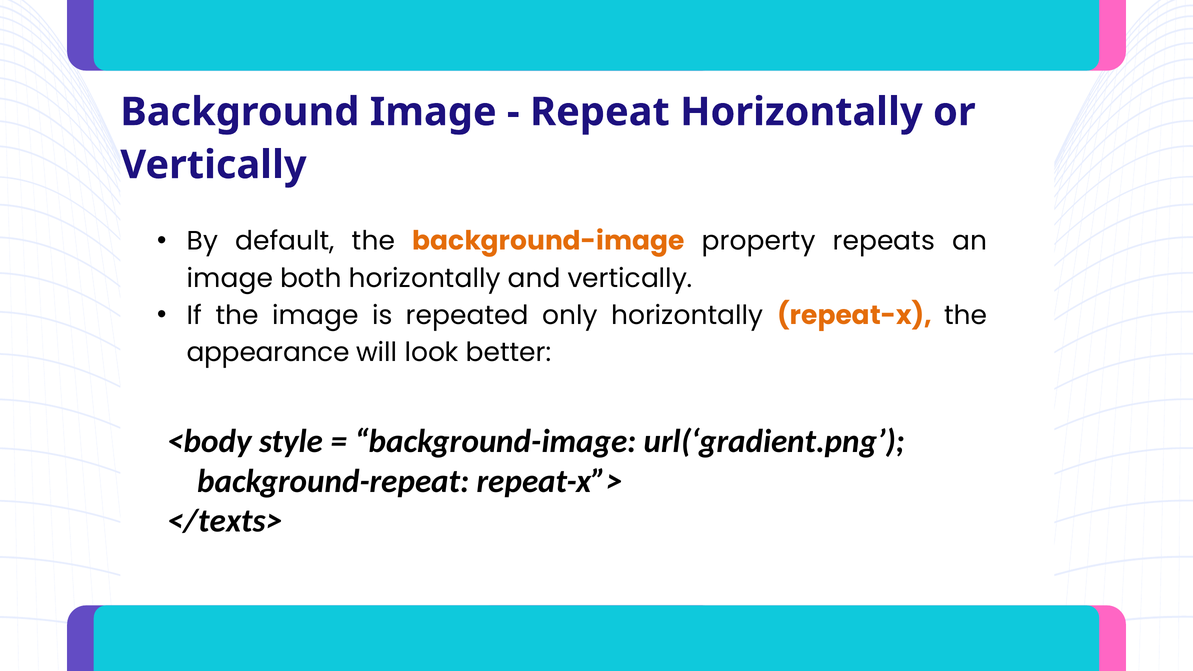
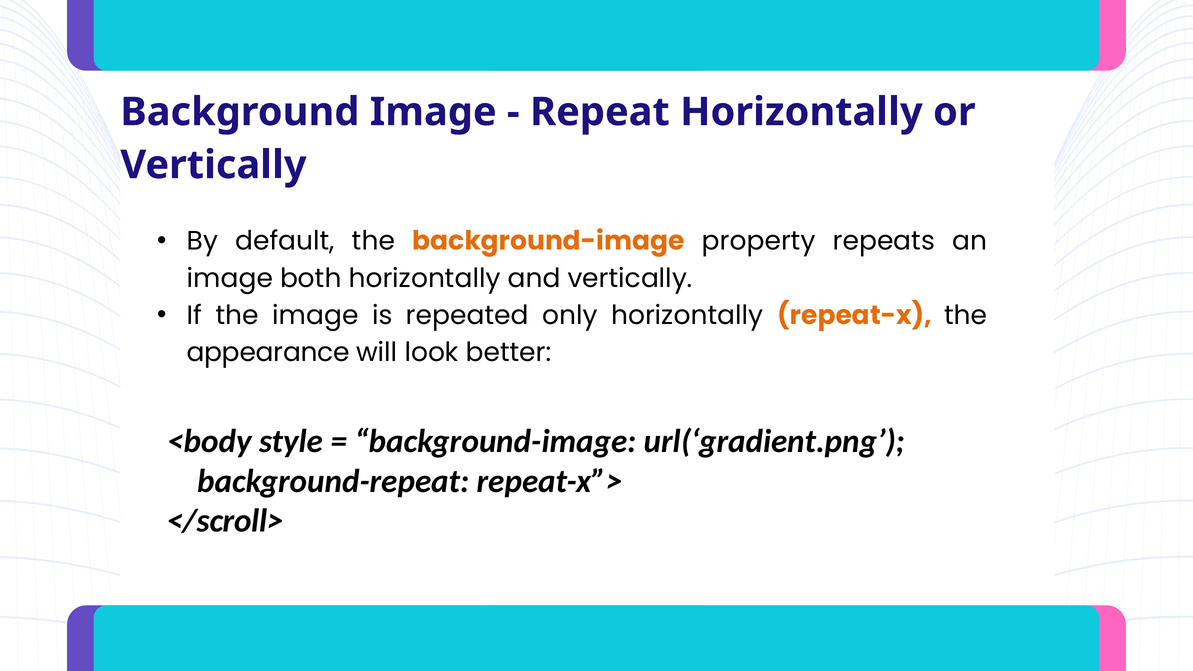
</texts>: </texts> -> </scroll> (225, 521)
